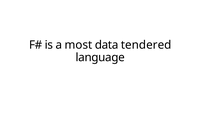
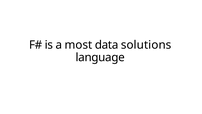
tendered: tendered -> solutions (146, 45)
